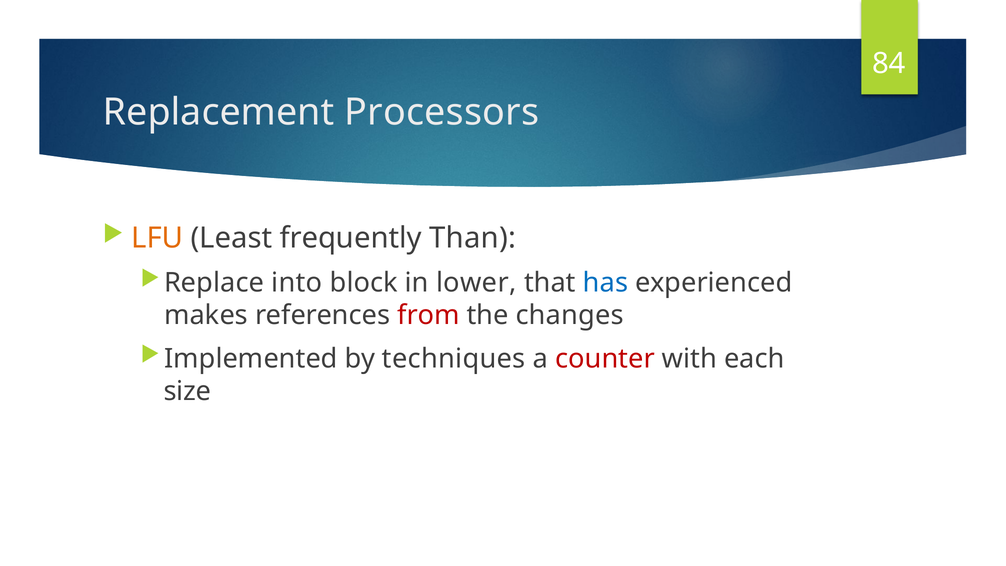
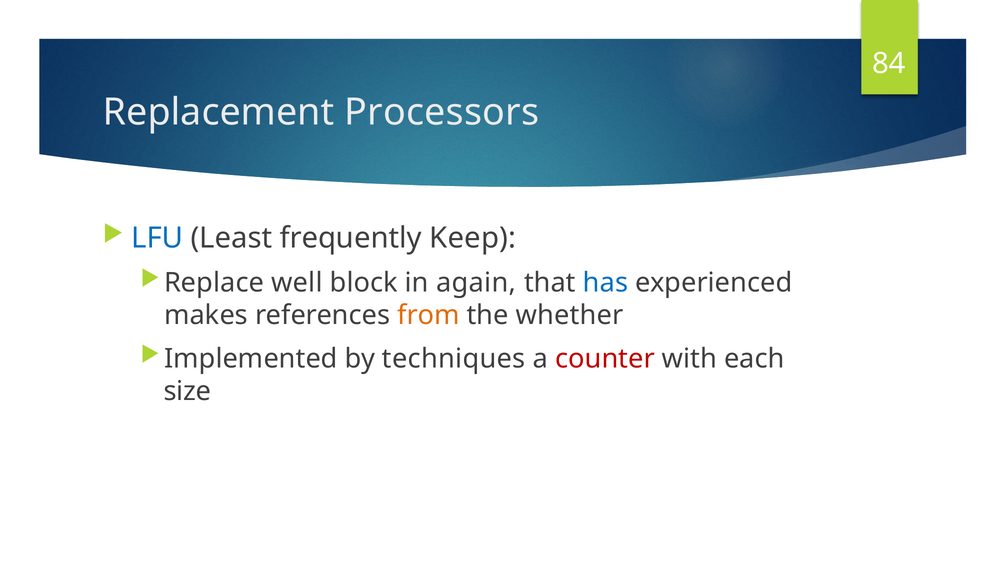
LFU colour: orange -> blue (157, 238)
Than: Than -> Keep (473, 238)
into: into -> well (297, 283)
lower: lower -> again (476, 283)
from colour: red -> orange (428, 315)
changes: changes -> whether (570, 315)
